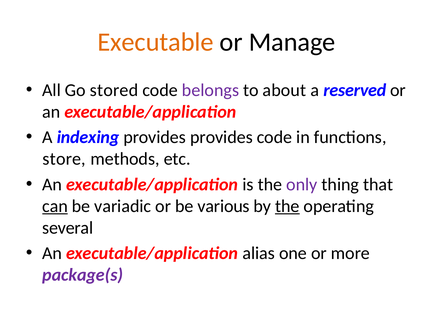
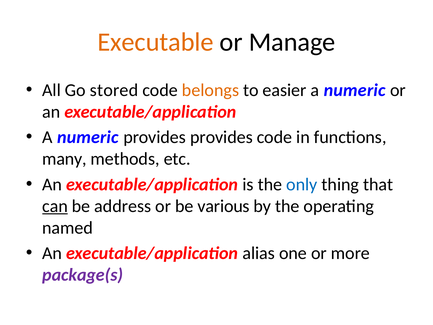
belongs colour: purple -> orange (211, 90)
about: about -> easier (284, 90)
reserved: reserved -> numeric (355, 90)
indexing: indexing -> numeric (88, 137)
store: store -> many (64, 159)
only colour: purple -> blue (302, 184)
variadic: variadic -> address (123, 206)
the underline: present -> none (287, 206)
several: several -> named (68, 228)
